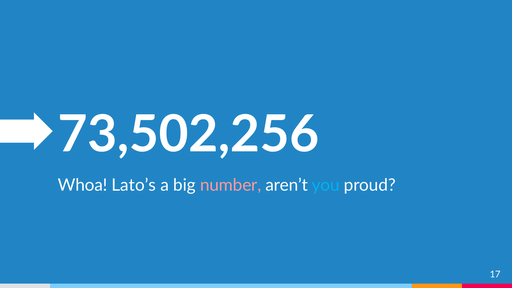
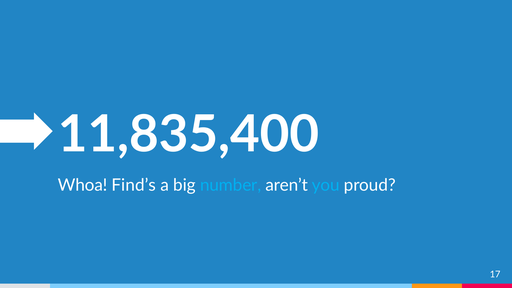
73,502,256: 73,502,256 -> 11,835,400 (188, 135)
Lato’s: Lato’s -> Find’s (134, 185)
number colour: pink -> light blue (231, 185)
